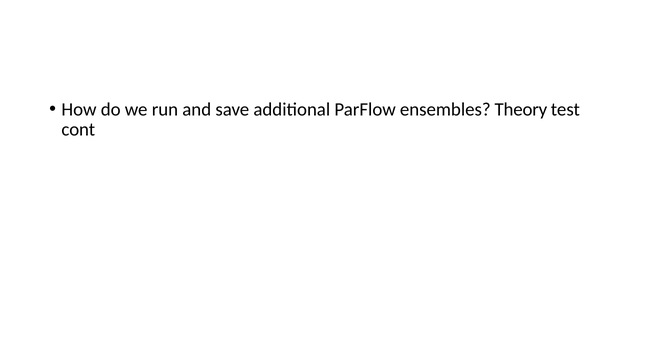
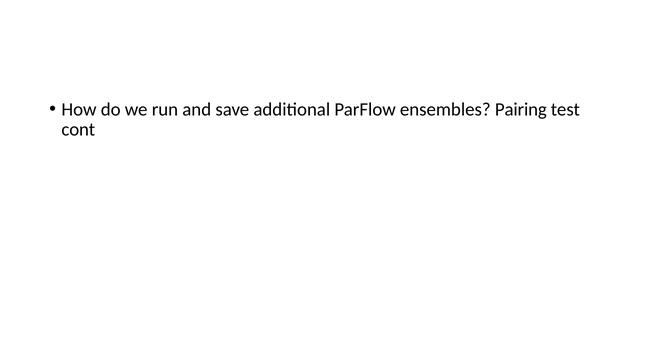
Theory: Theory -> Pairing (521, 109)
